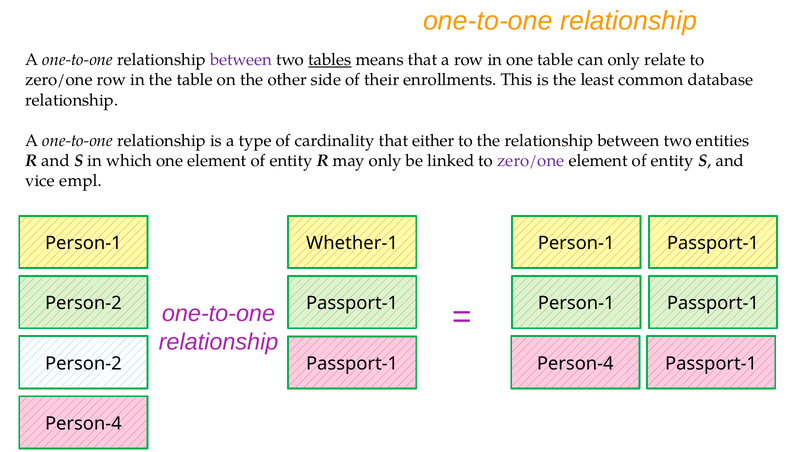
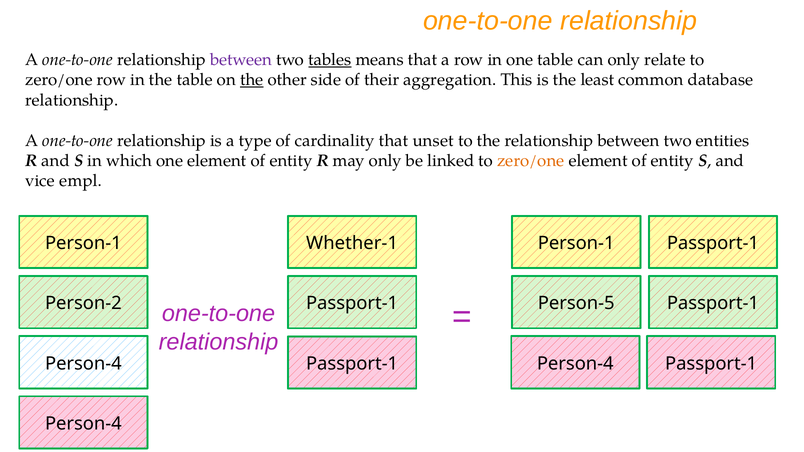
the underline: none -> present (252, 80)
enrollments: enrollments -> aggregation (450, 80)
either: either -> unset (433, 141)
zero/one colour: purple -> orange (531, 161)
Passport-1 Person-1: Person-1 -> Person-5 (576, 304)
Person-2: Person-2 -> Person-4 (83, 364)
